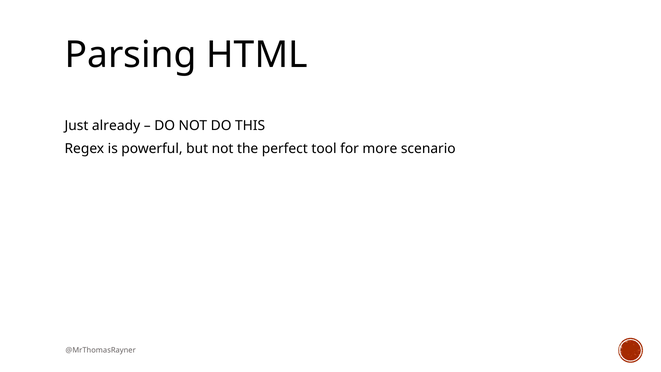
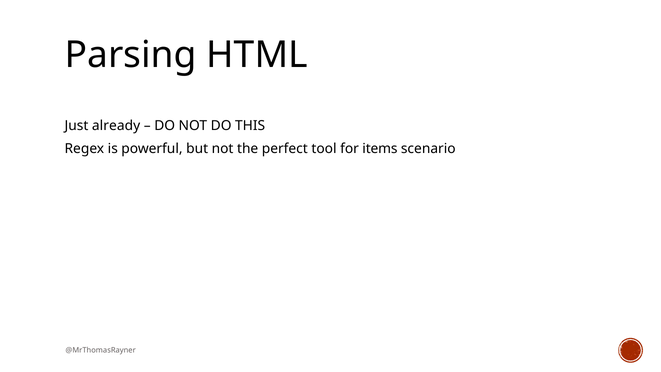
more: more -> items (380, 149)
